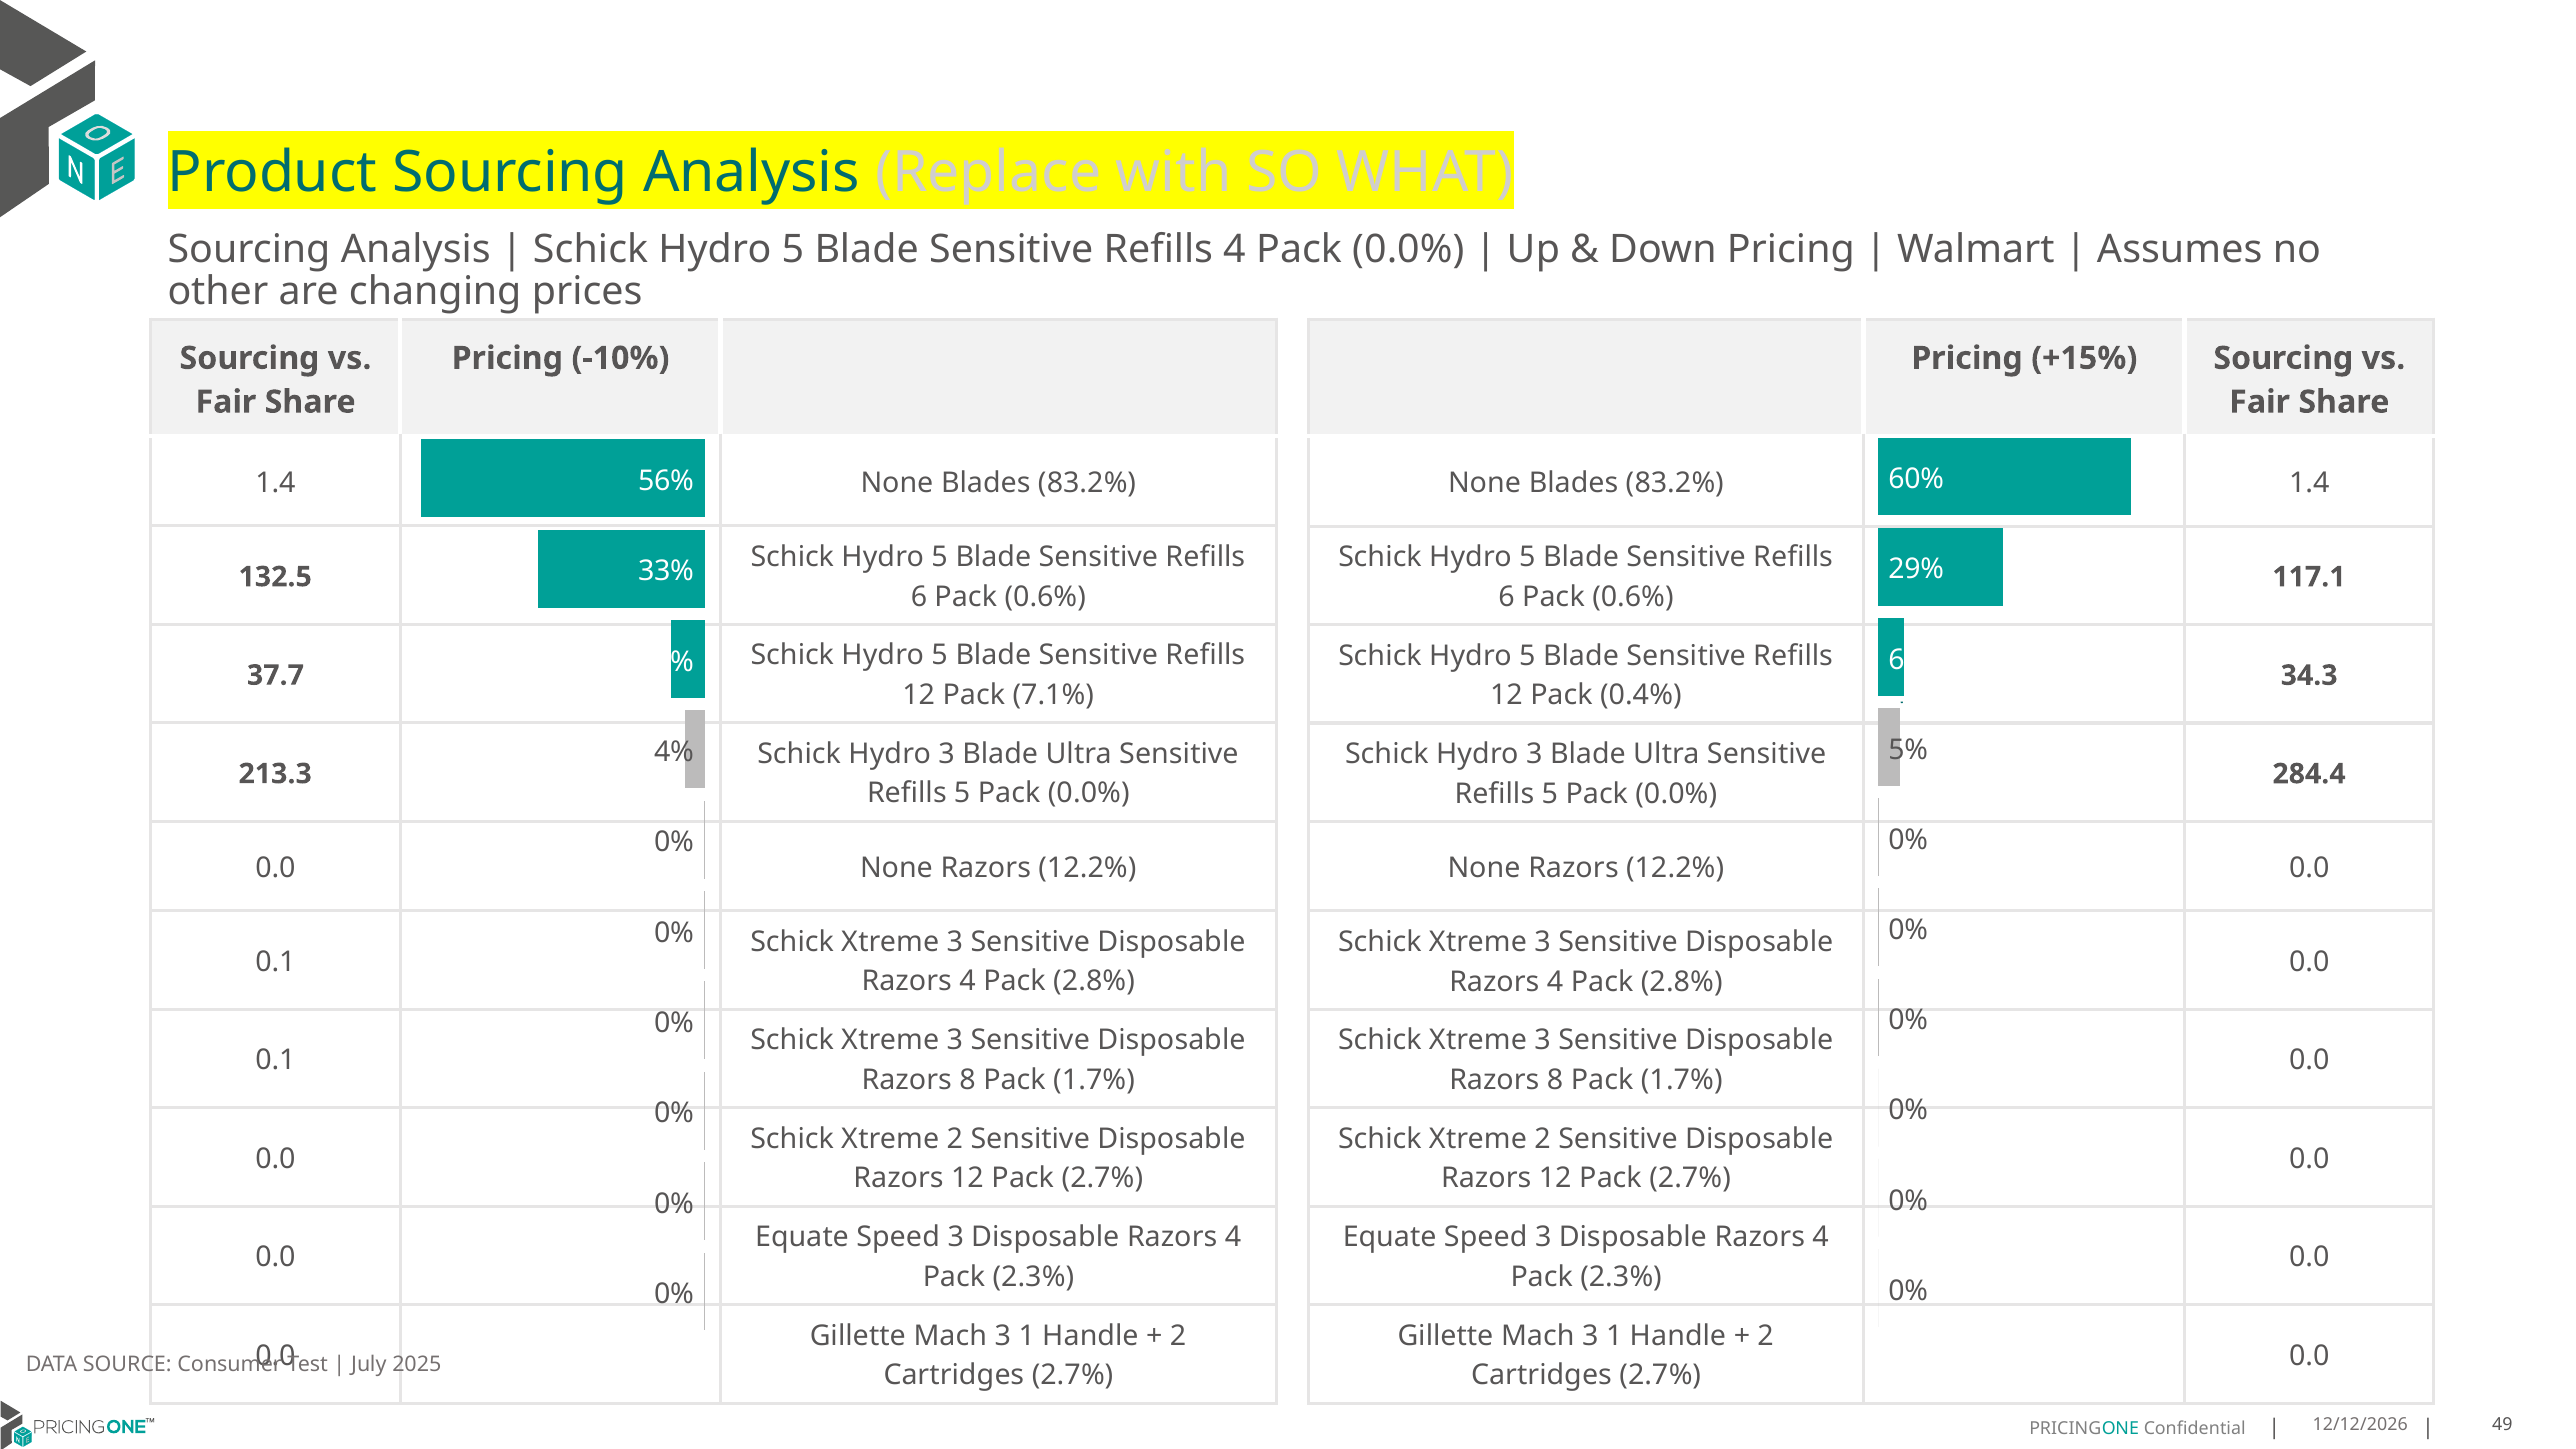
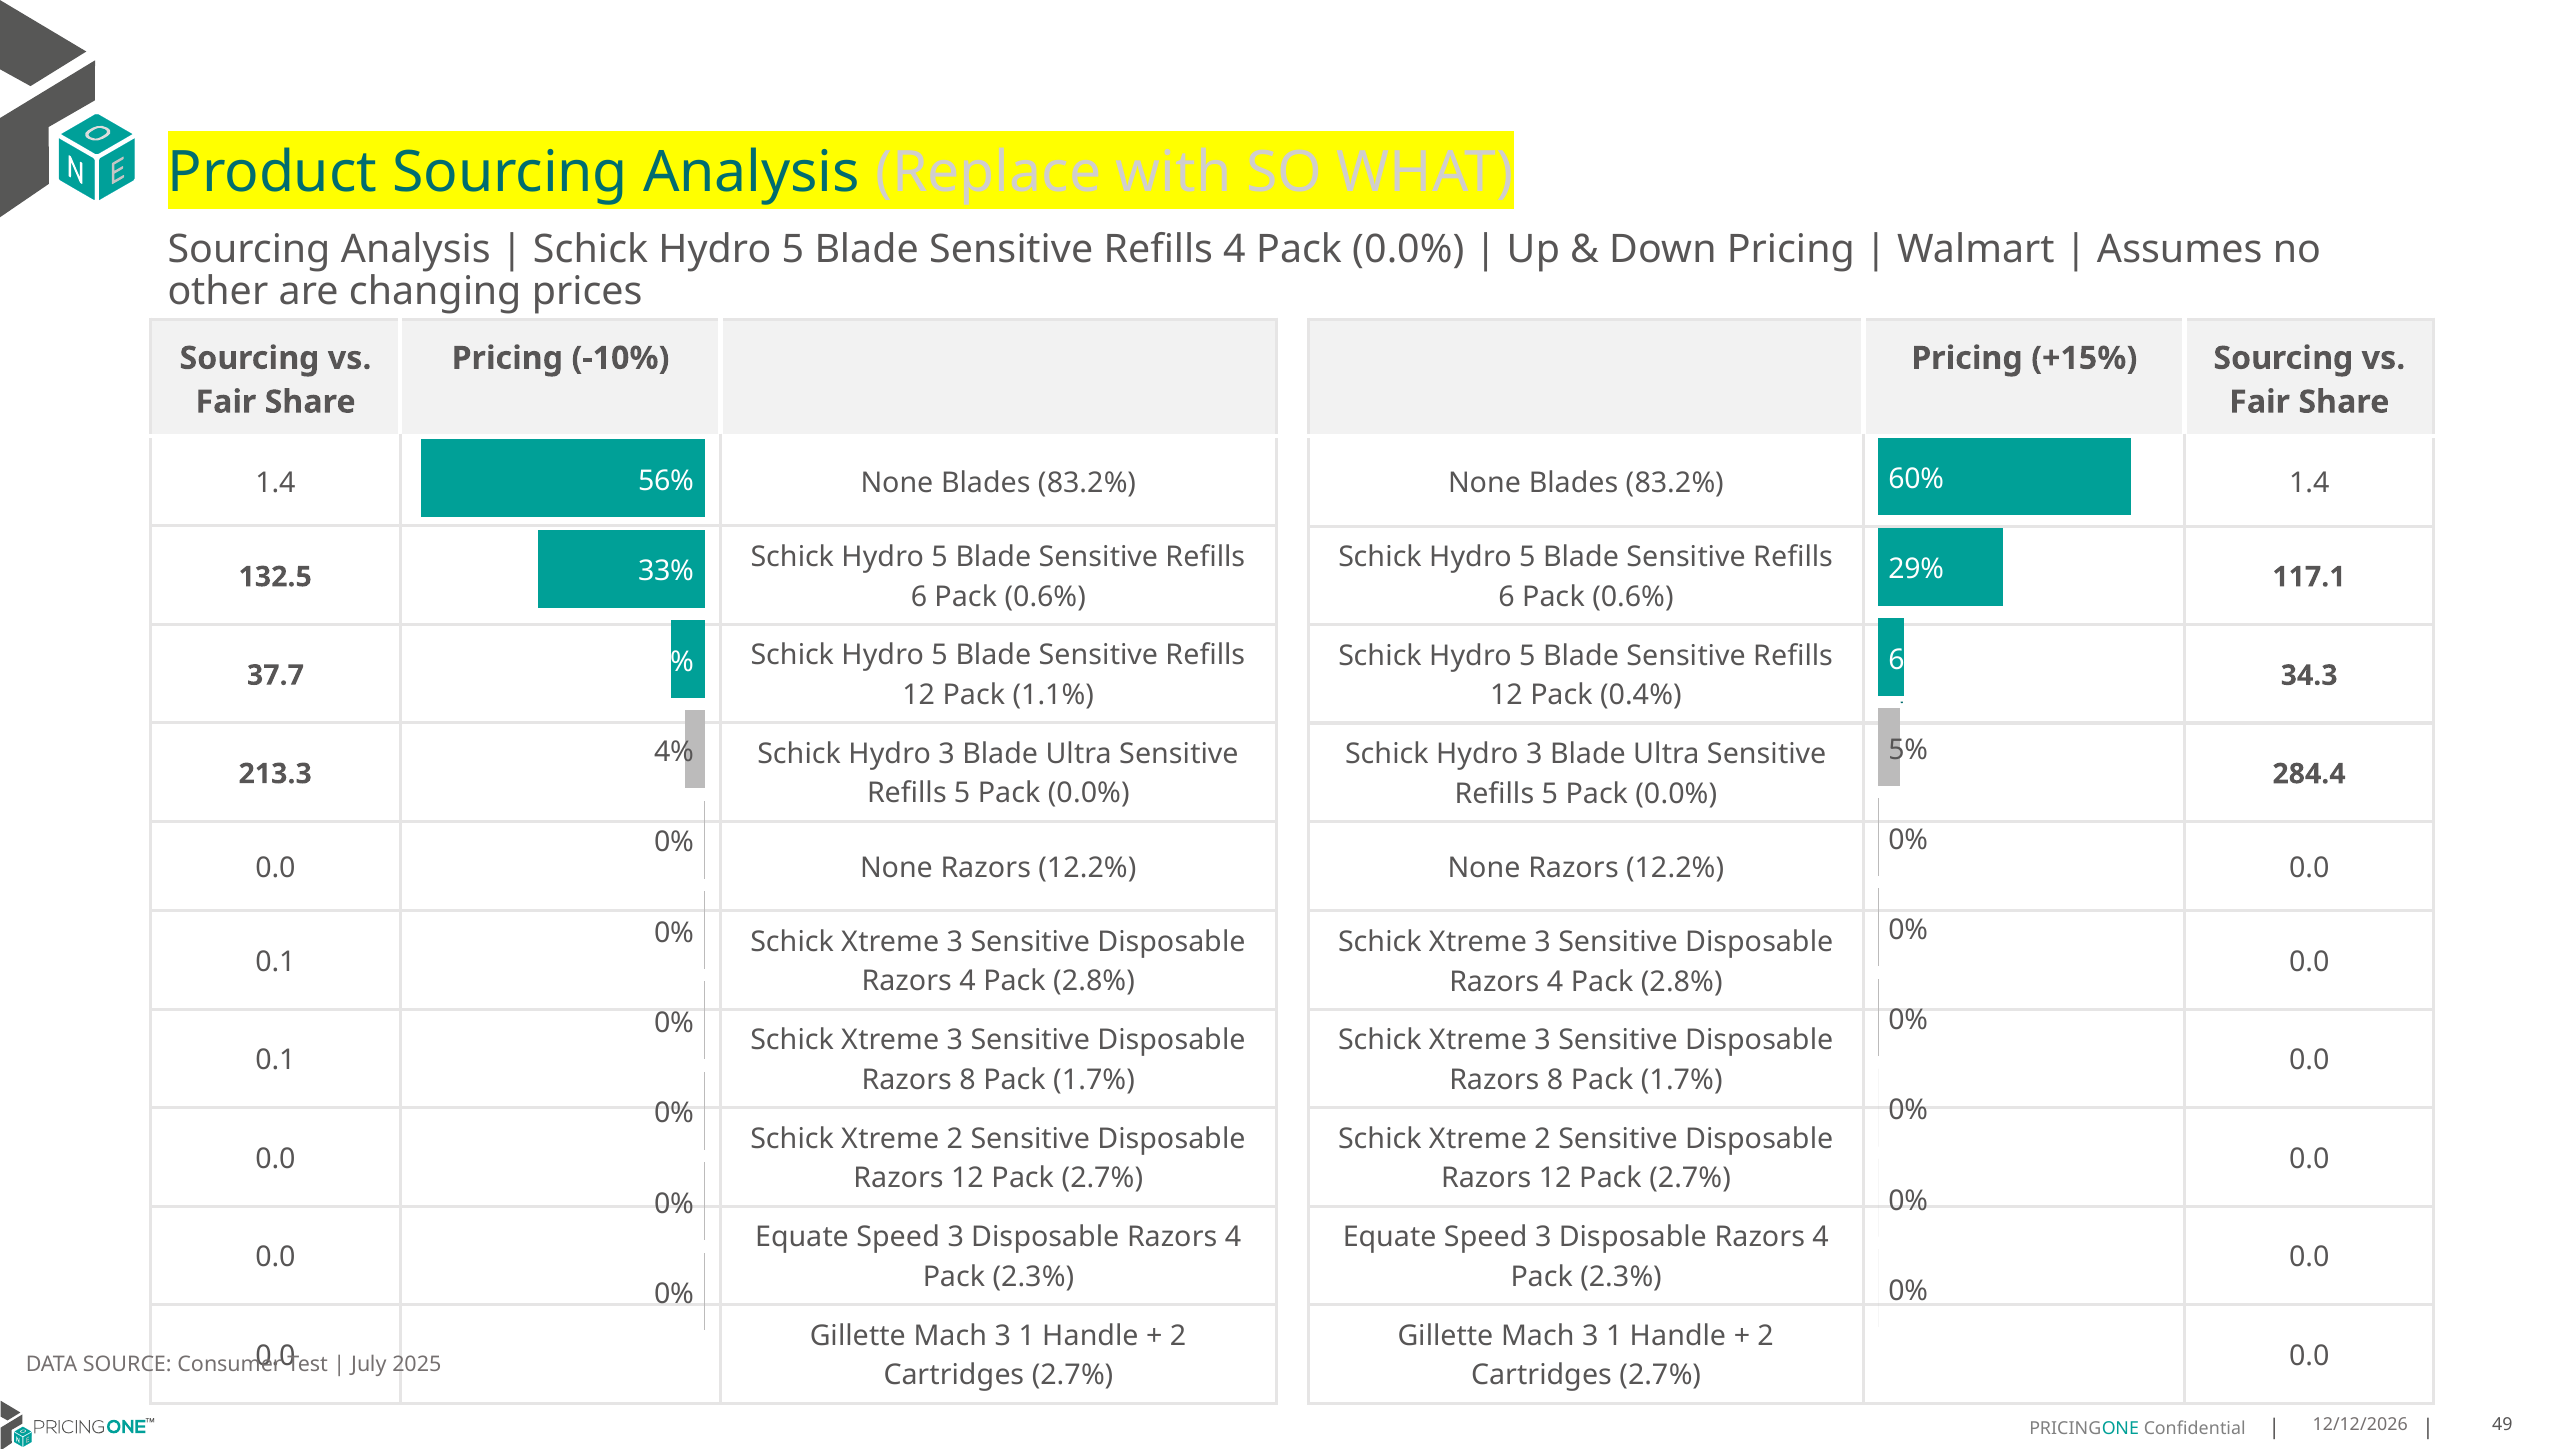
7.1%: 7.1% -> 1.1% (1053, 695)
